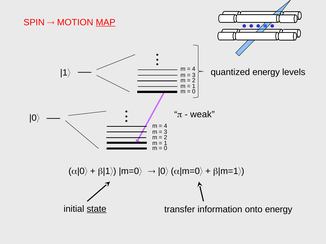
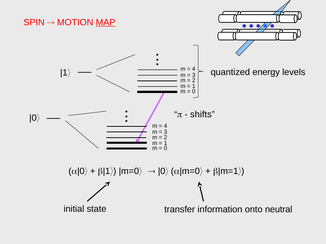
weak: weak -> shifts (202, 115)
state underline: present -> none (97, 209)
onto energy: energy -> neutral (279, 210)
